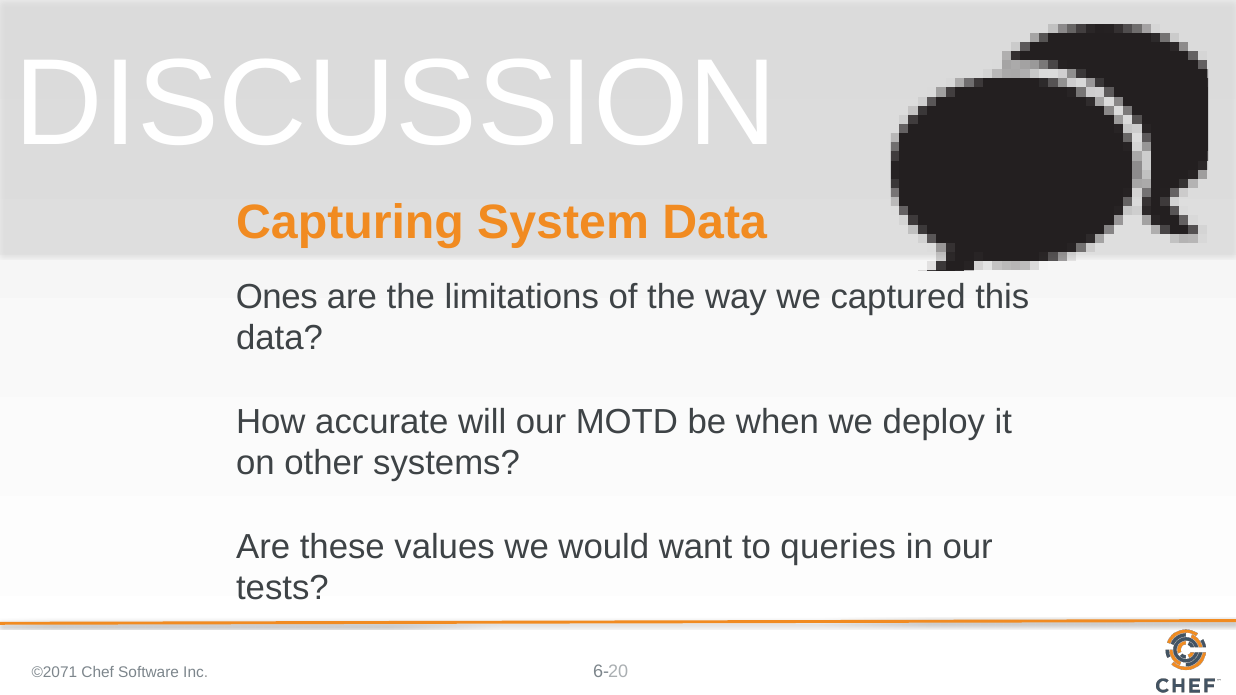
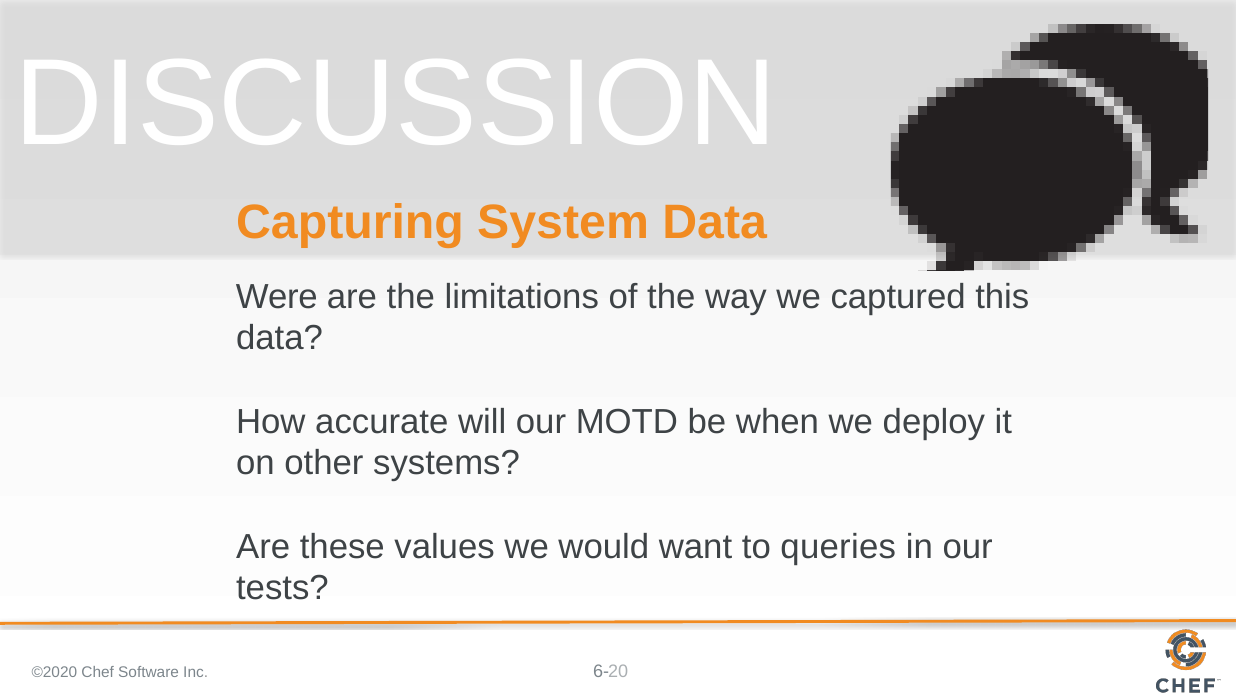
Ones: Ones -> Were (277, 297)
©2071: ©2071 -> ©2020 (54, 673)
